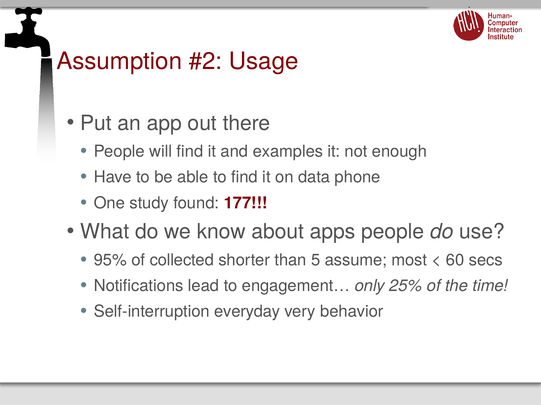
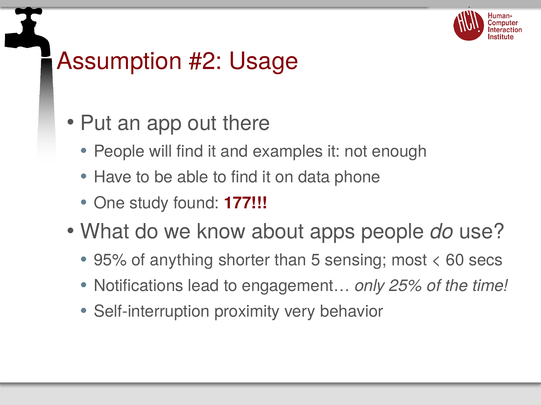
collected: collected -> anything (182, 260)
assume: assume -> sensing (356, 260)
everyday: everyday -> proximity (247, 312)
